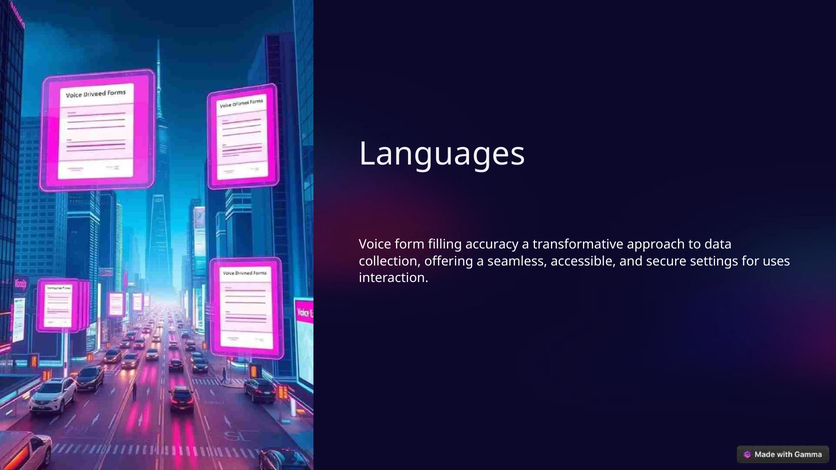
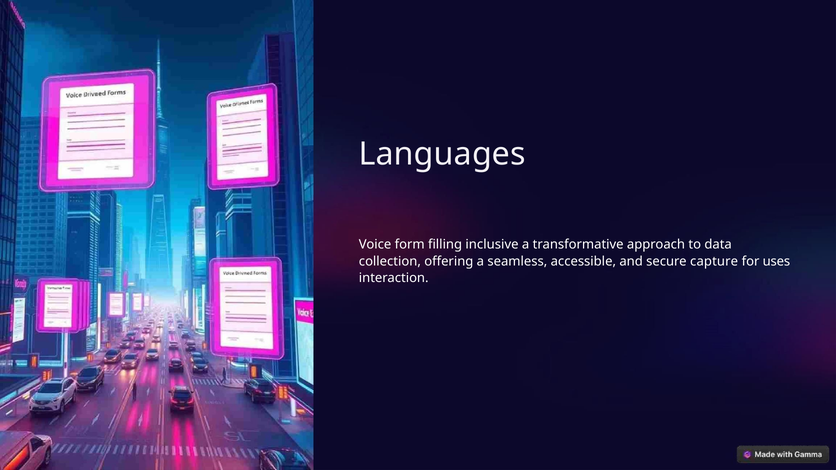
accuracy: accuracy -> inclusive (492, 245)
settings: settings -> capture (714, 261)
